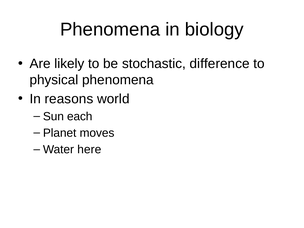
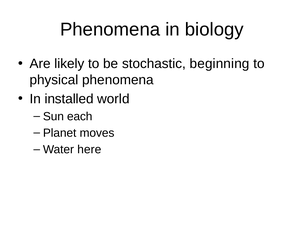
difference: difference -> beginning (220, 64)
reasons: reasons -> installed (69, 99)
